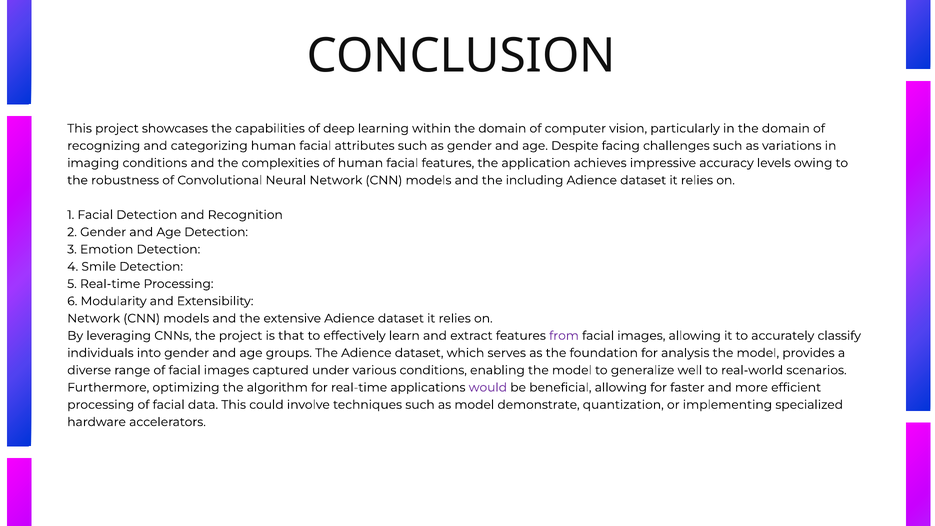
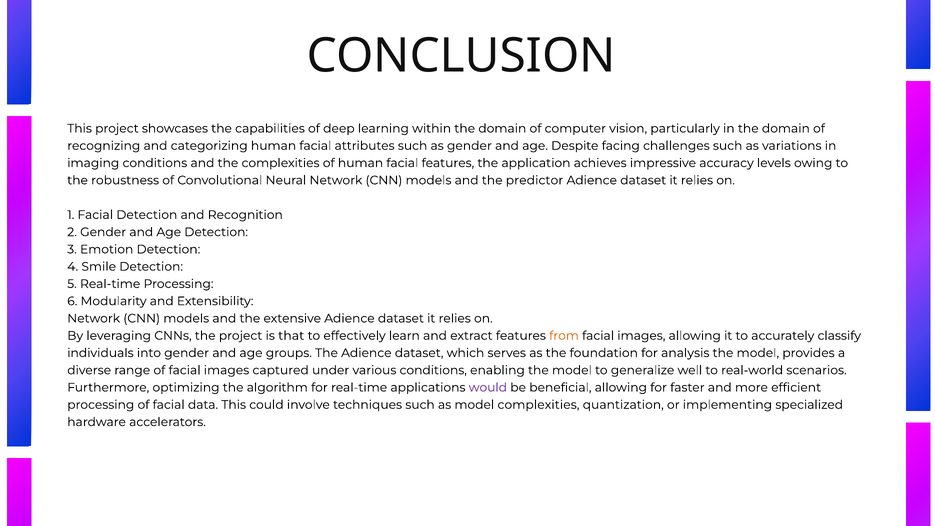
including: including -> predictor (534, 180)
from colour: purple -> orange (564, 336)
model demonstrate: demonstrate -> complexities (538, 405)
